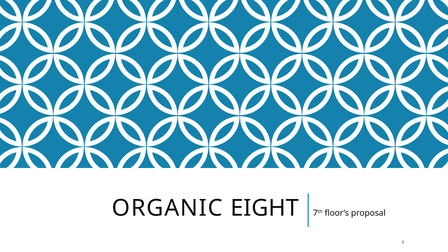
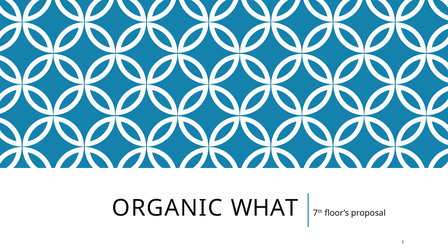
EIGHT: EIGHT -> WHAT (264, 208)
